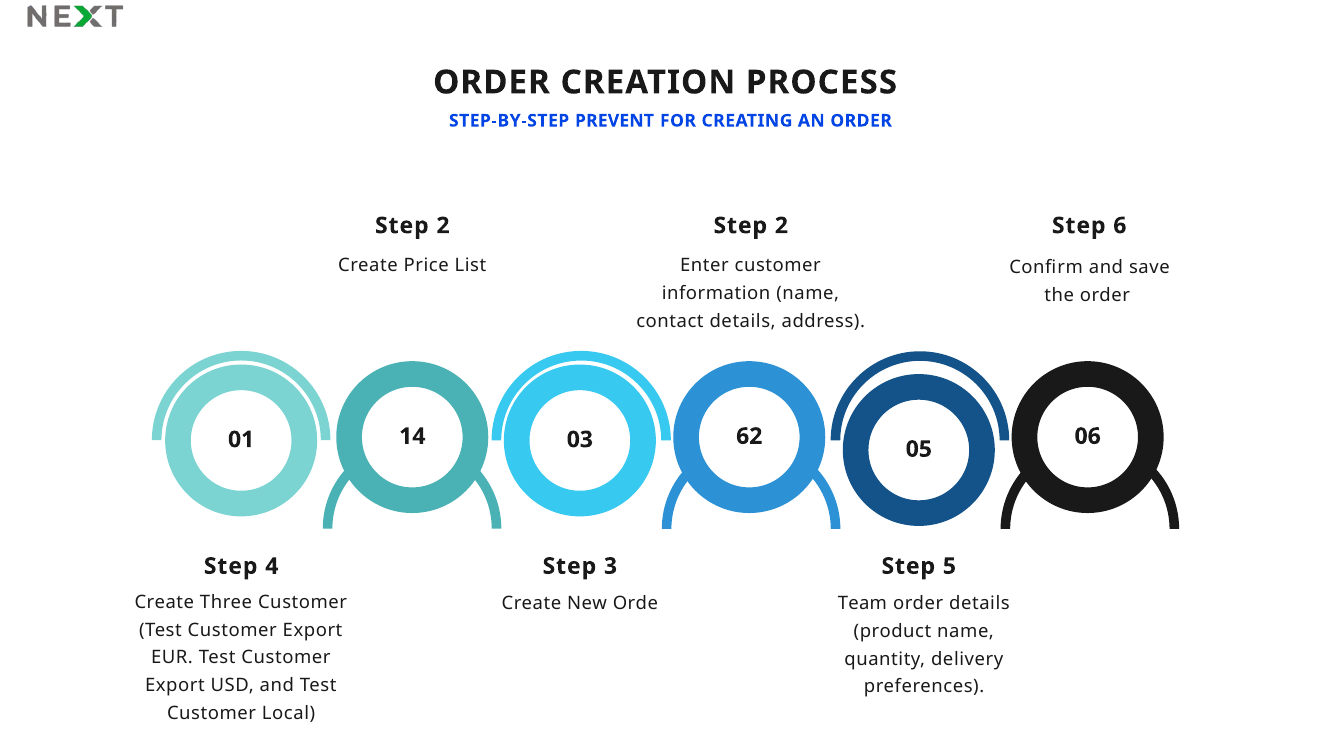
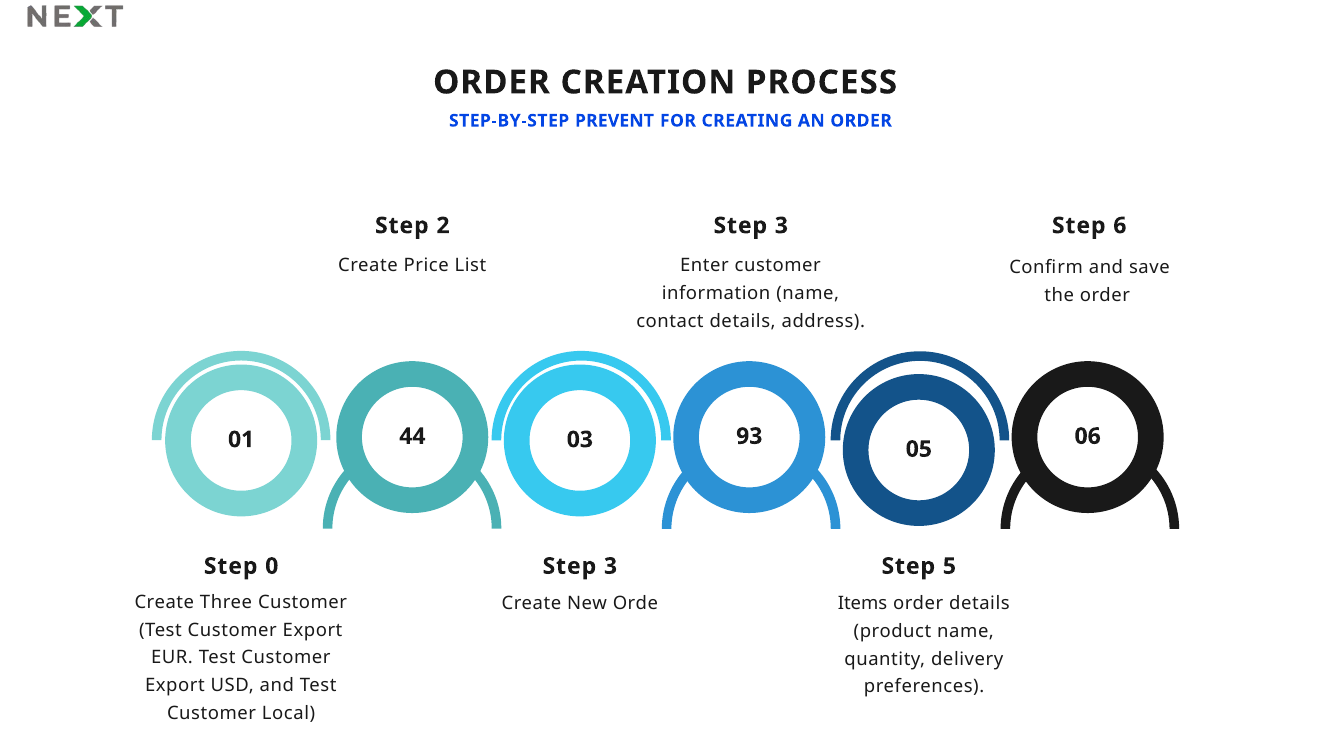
2: 2 -> 3 (781, 226)
14: 14 -> 44 (412, 437)
62: 62 -> 93 (749, 437)
4: 4 -> 0 (272, 567)
Team: Team -> Items (863, 604)
